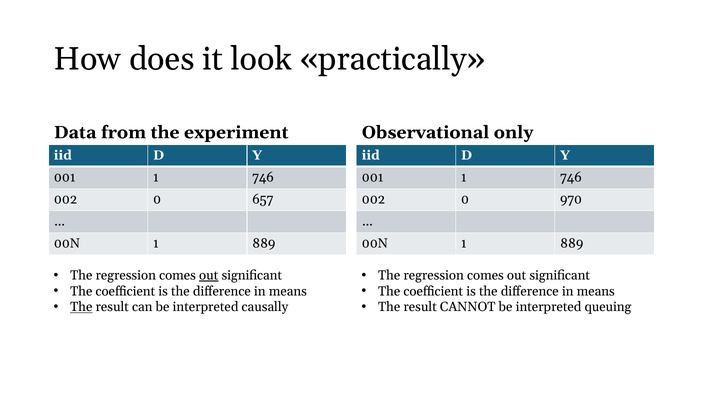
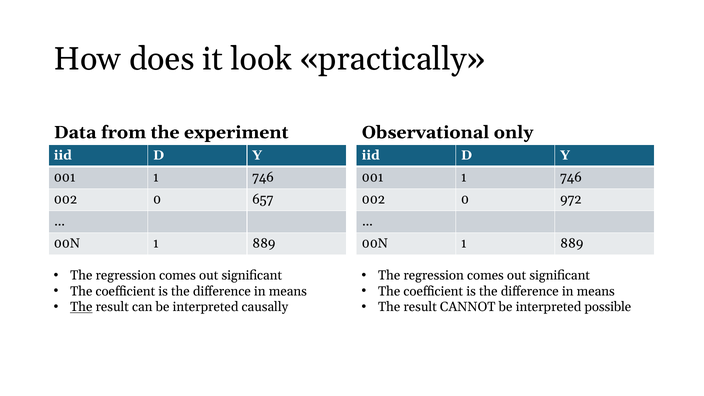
970: 970 -> 972 (571, 199)
out underline: present -> none (209, 275)
queuing: queuing -> possible (608, 307)
